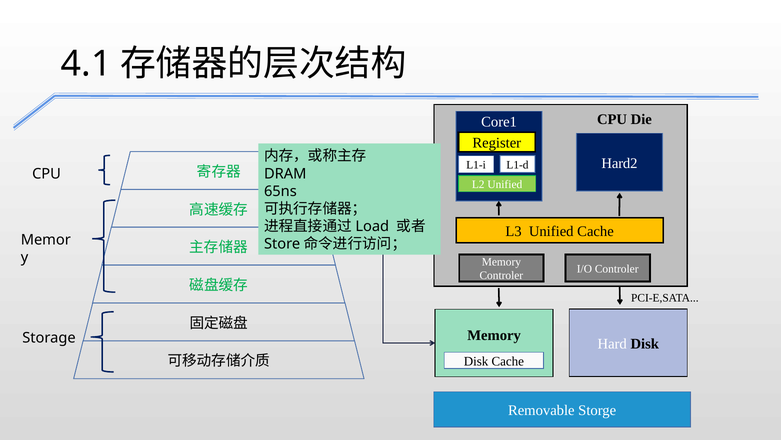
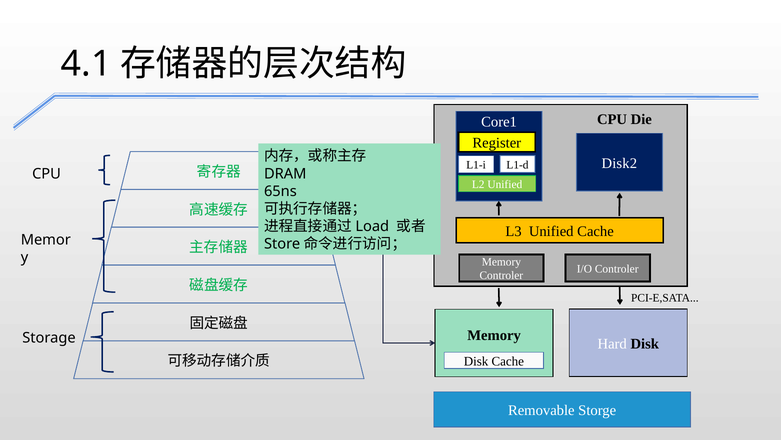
Hard2: Hard2 -> Disk2 (619, 163)
